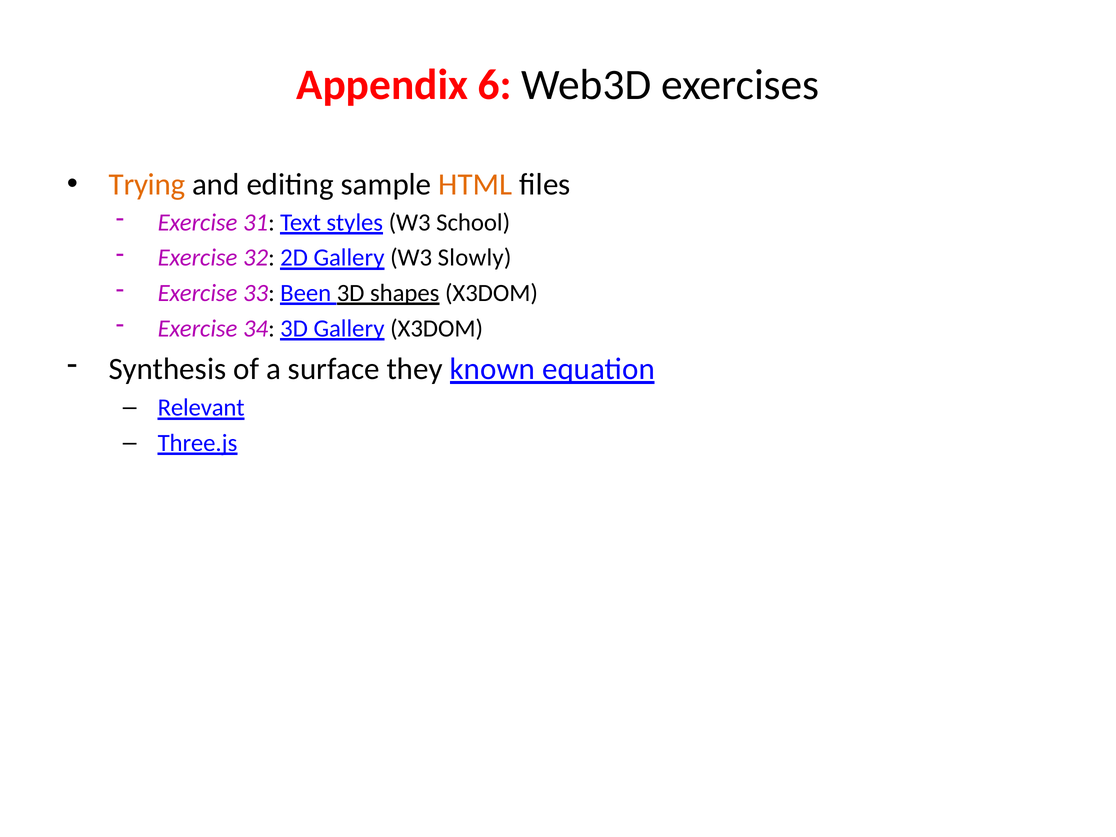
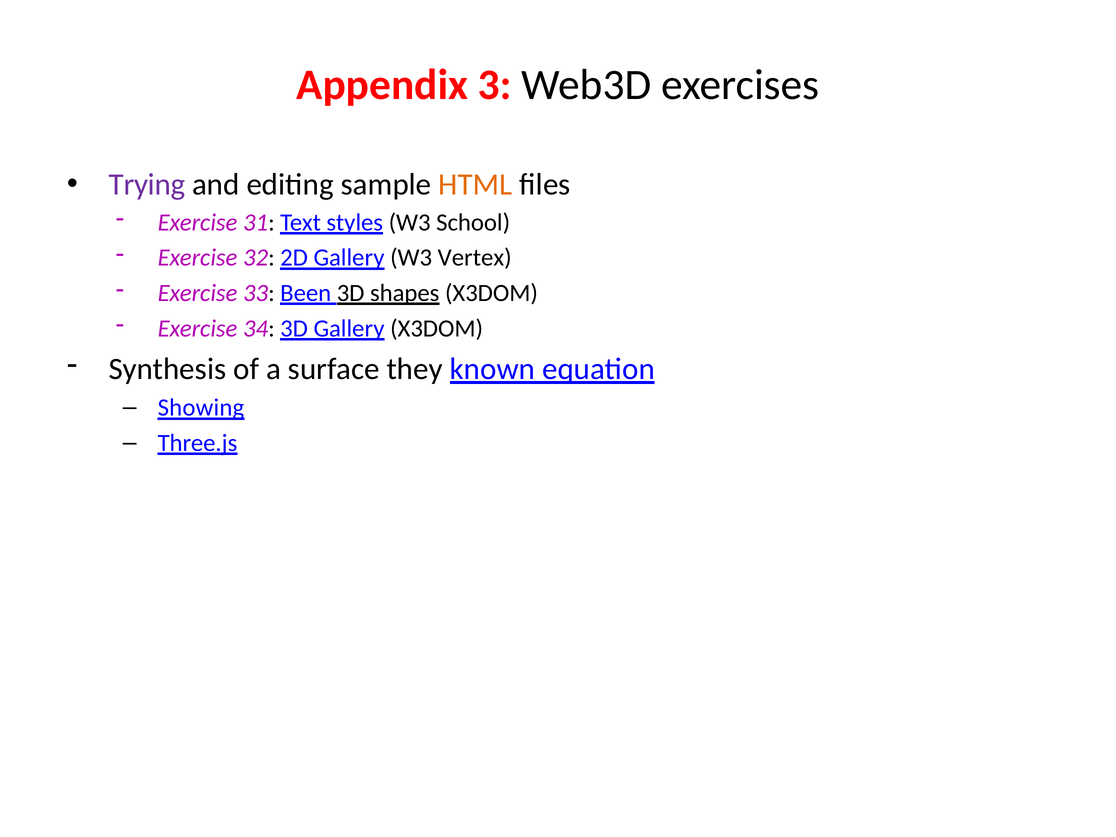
6: 6 -> 3 (495, 85)
Trying colour: orange -> purple (147, 185)
Slowly: Slowly -> Vertex (475, 258)
Relevant: Relevant -> Showing (201, 408)
